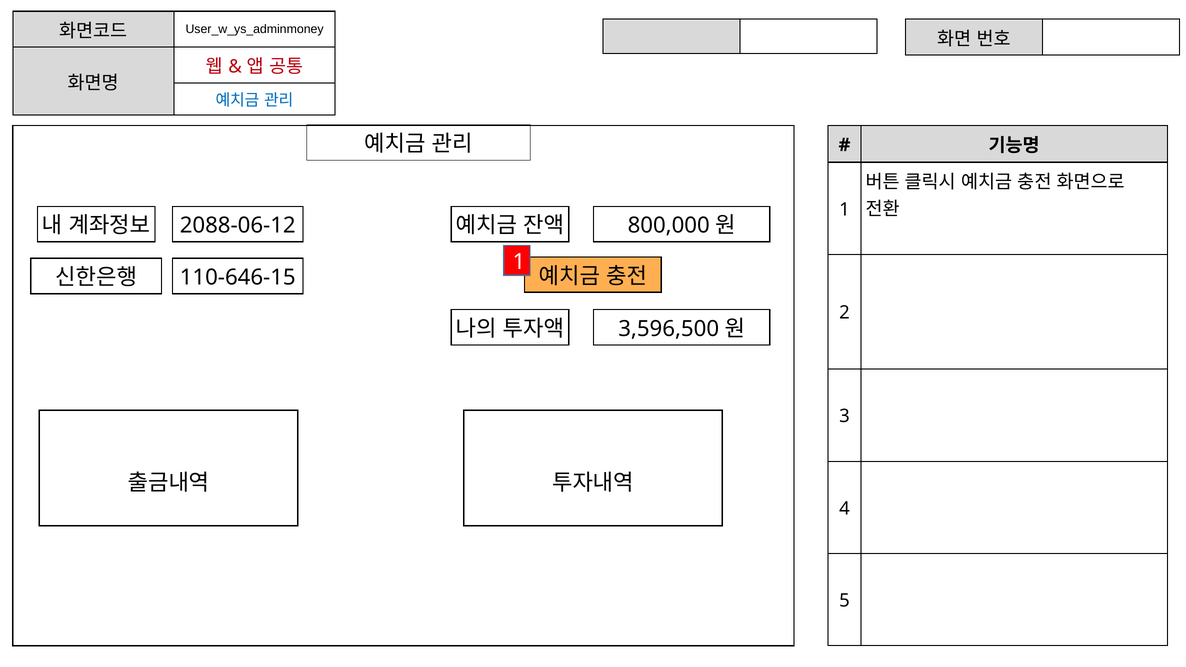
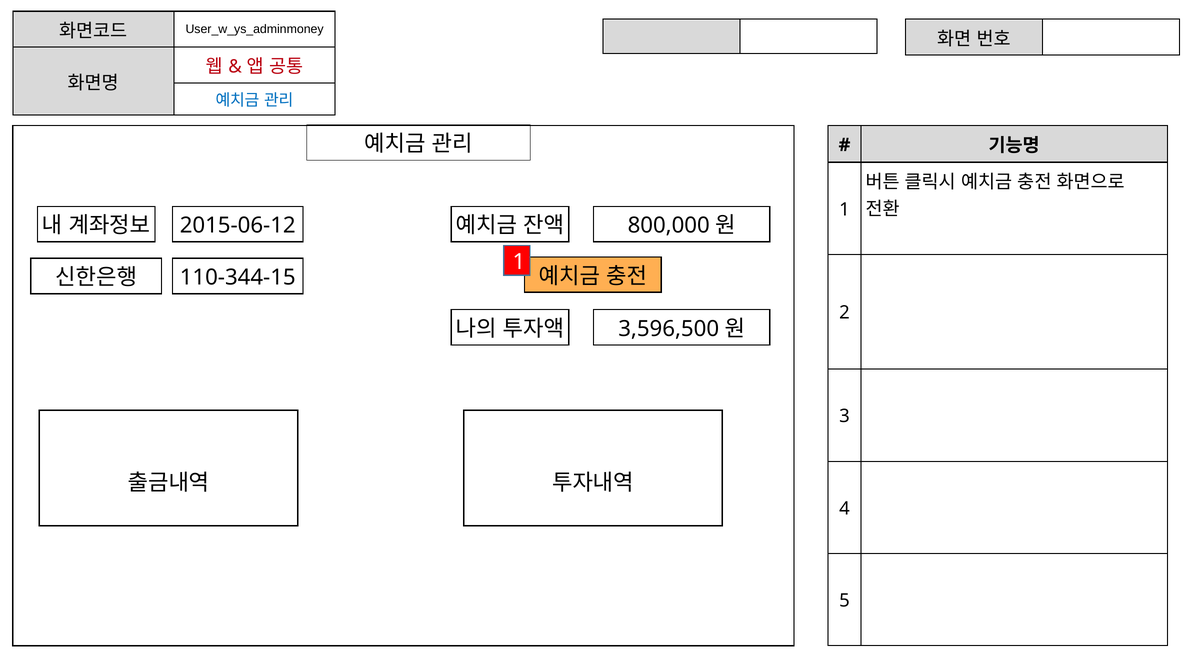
2088-06-12: 2088-06-12 -> 2015-06-12 (238, 226)
110-646-15: 110-646-15 -> 110-344-15 (238, 278)
